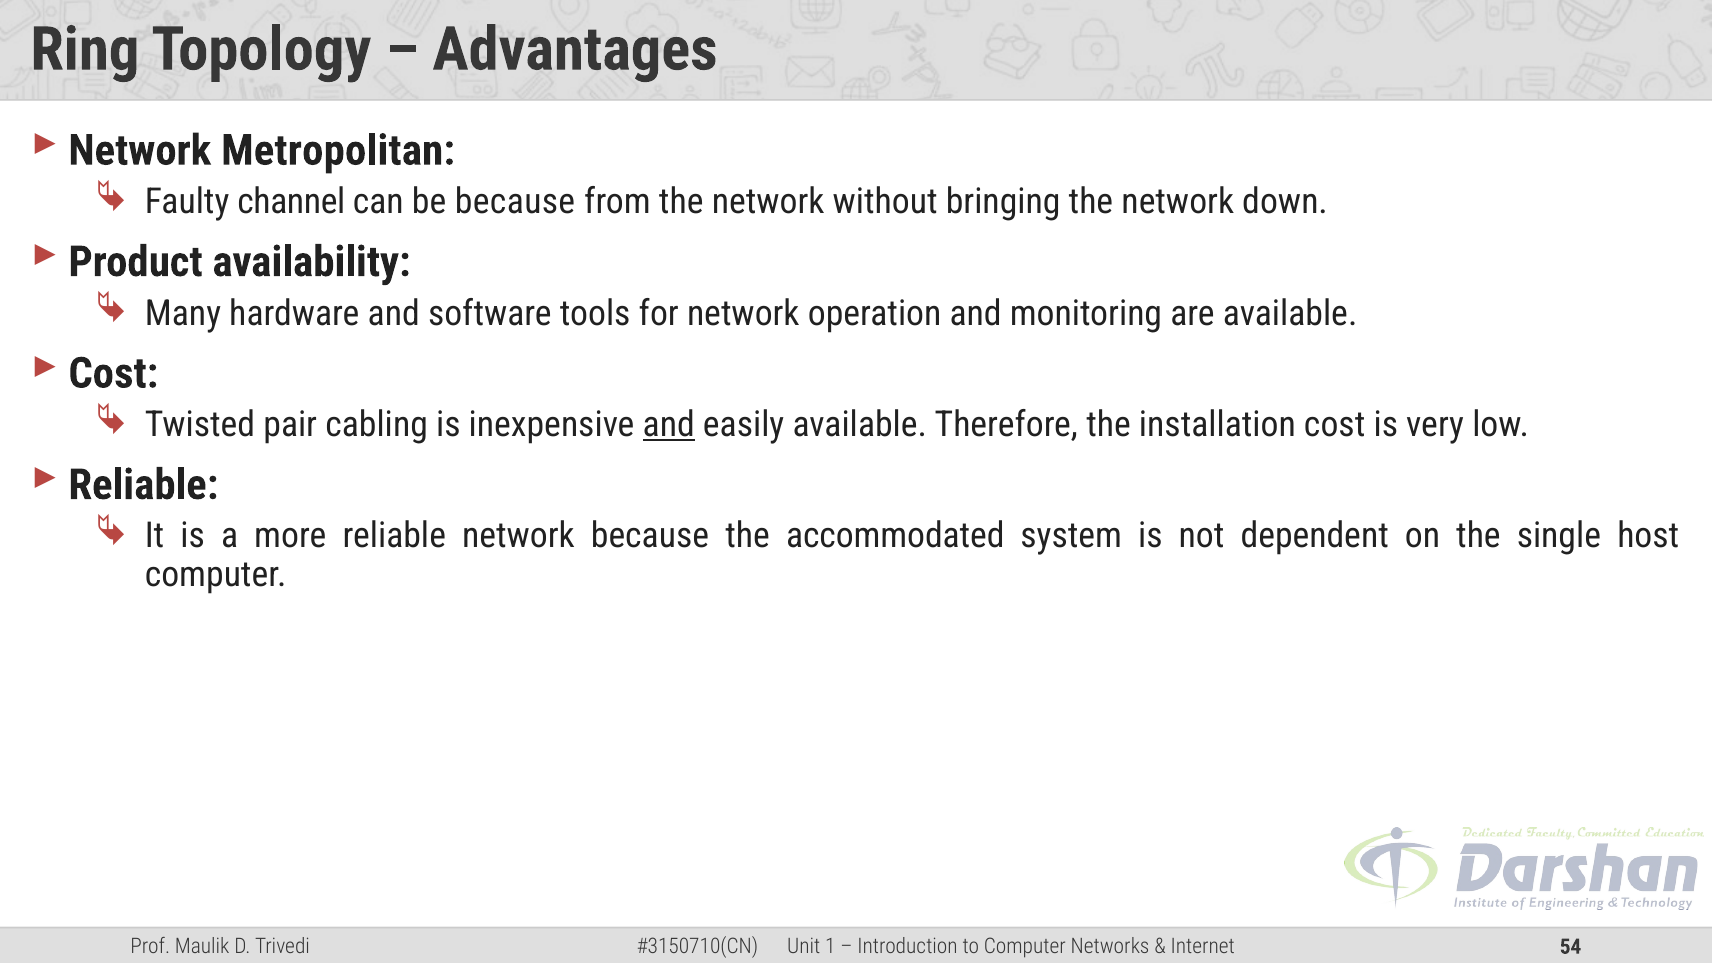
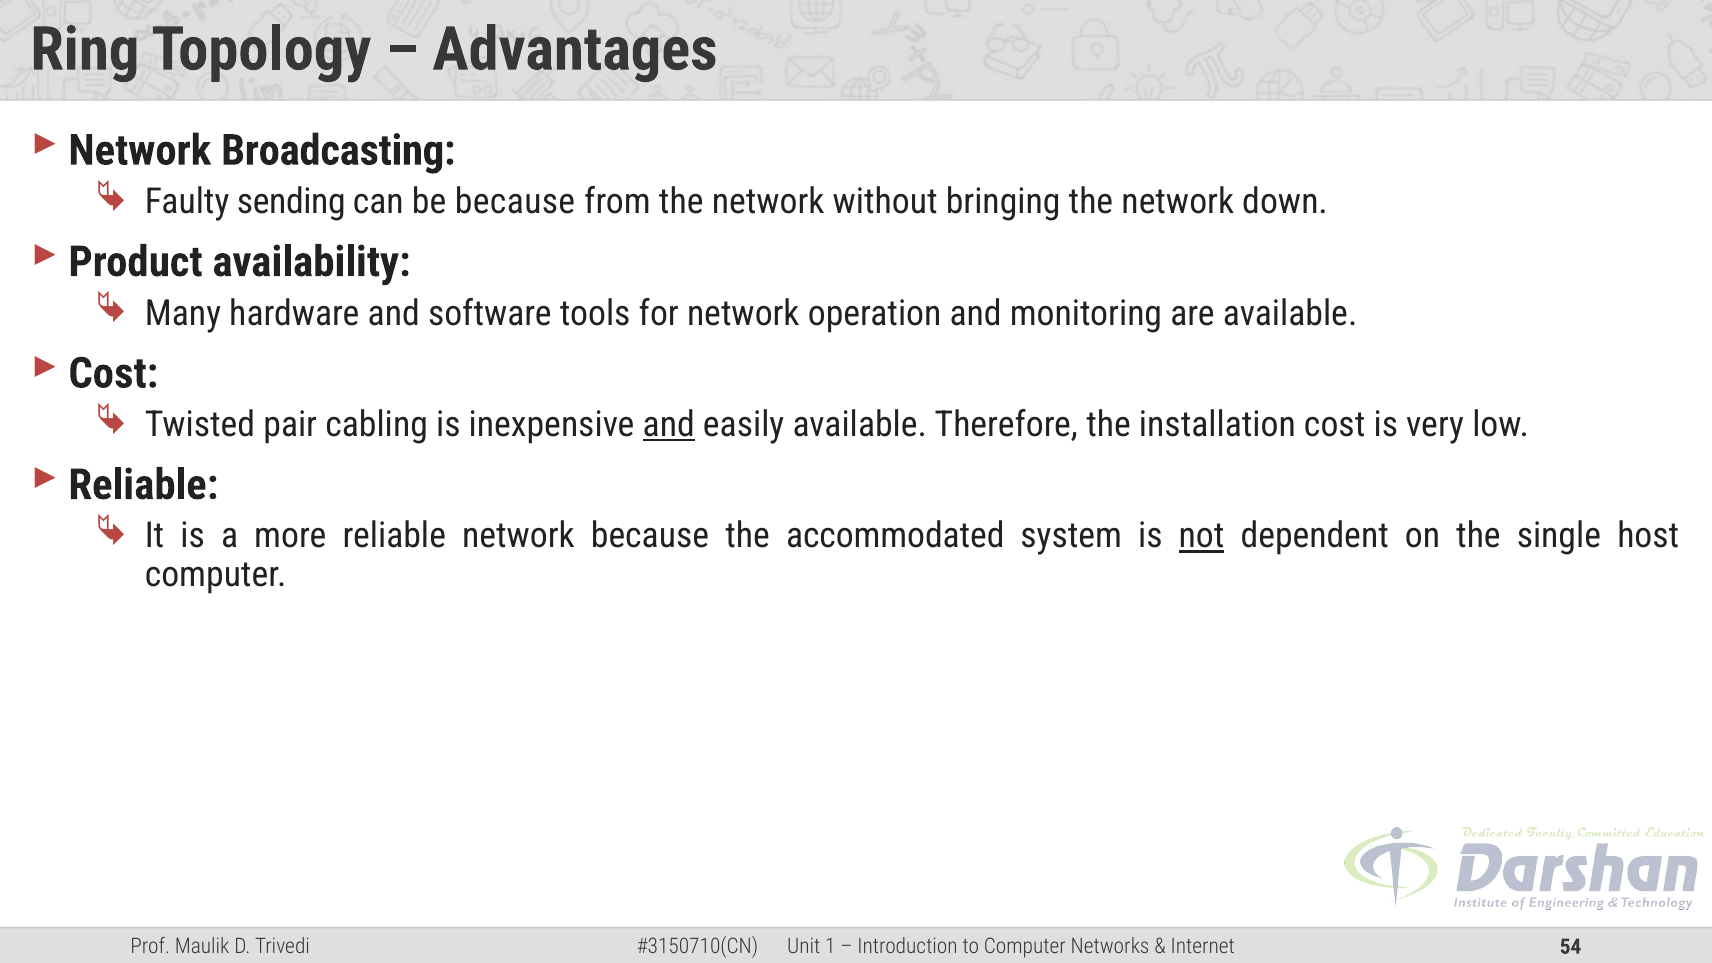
Metropolitan: Metropolitan -> Broadcasting (338, 151)
channel: channel -> sending (291, 202)
not underline: none -> present (1202, 536)
